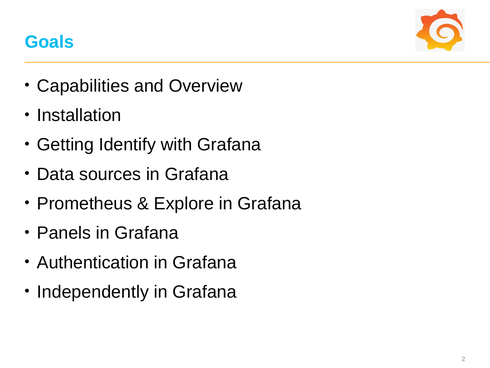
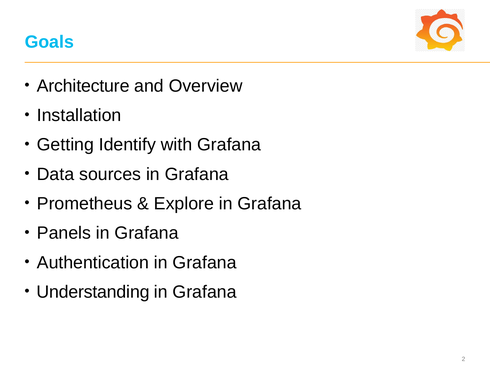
Capabilities: Capabilities -> Architecture (83, 86)
Independently: Independently -> Understanding (93, 292)
